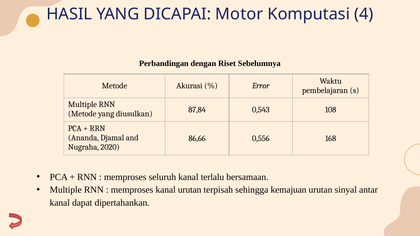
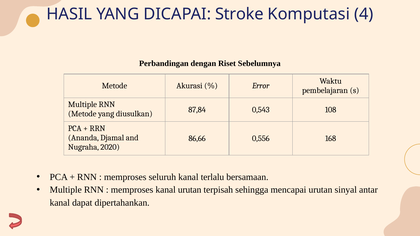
Motor: Motor -> Stroke (239, 14)
kemajuan: kemajuan -> mencapai (288, 190)
